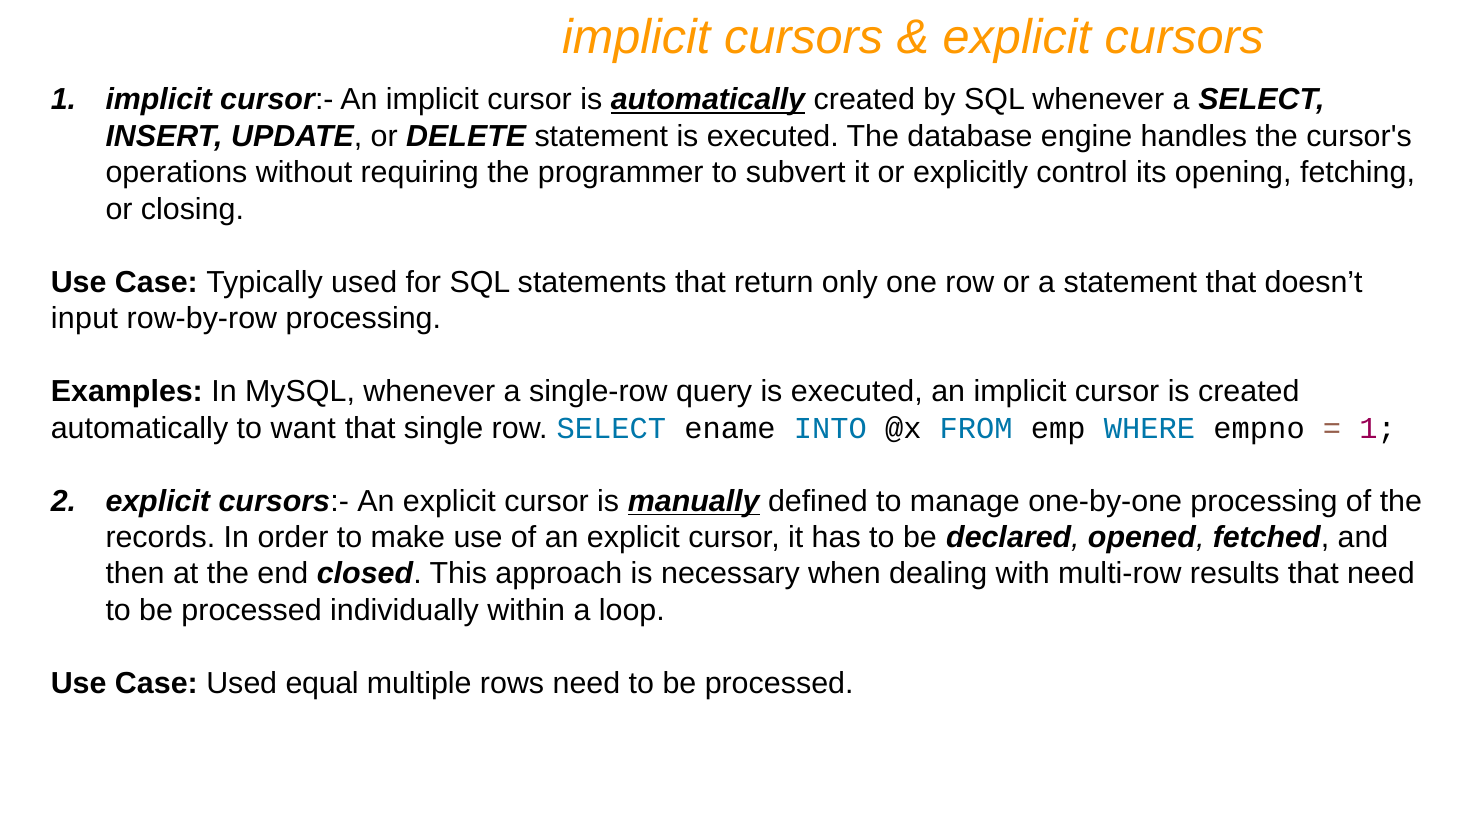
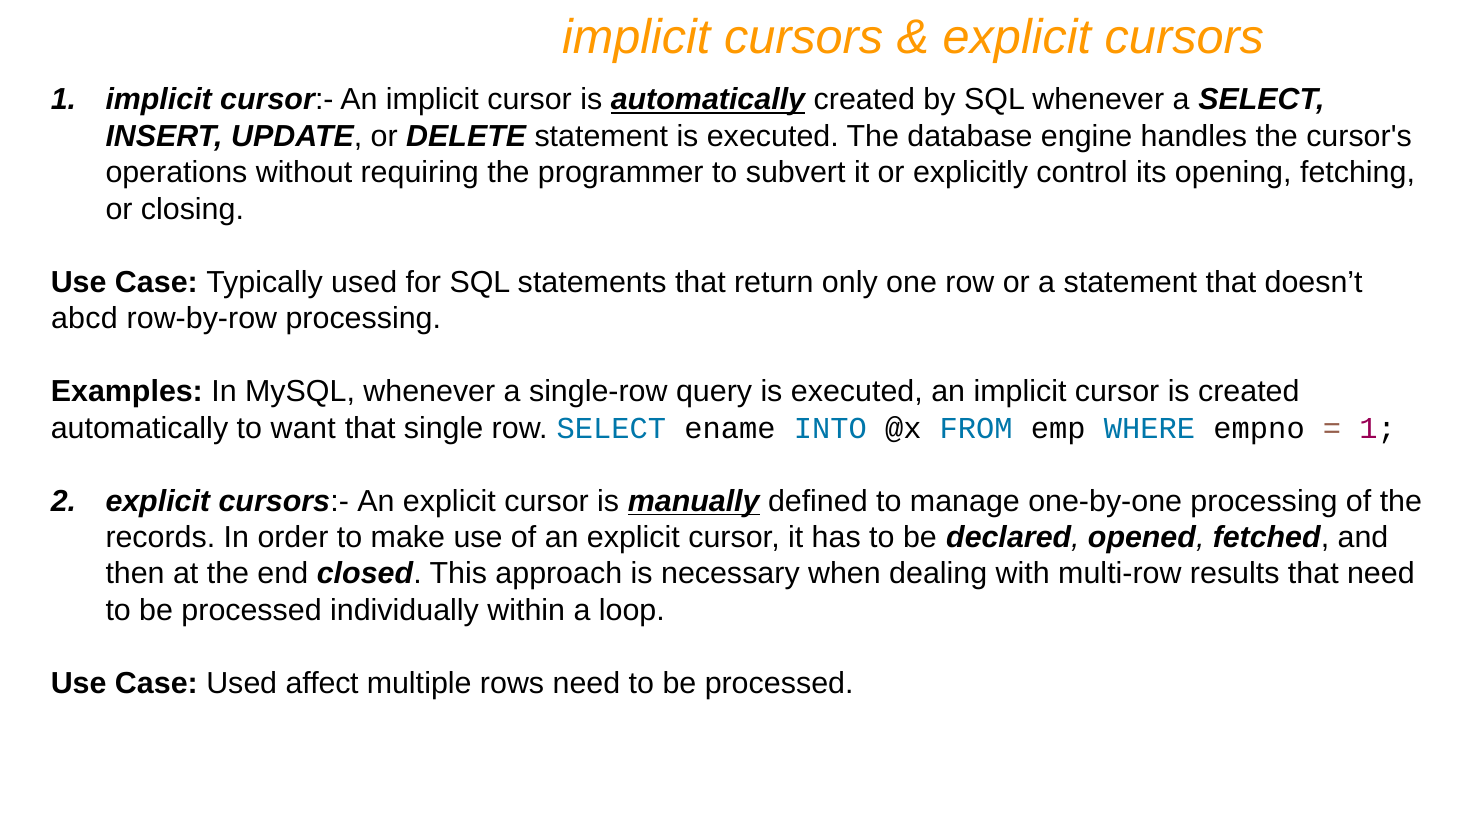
input: input -> abcd (84, 319)
equal: equal -> affect (322, 683)
